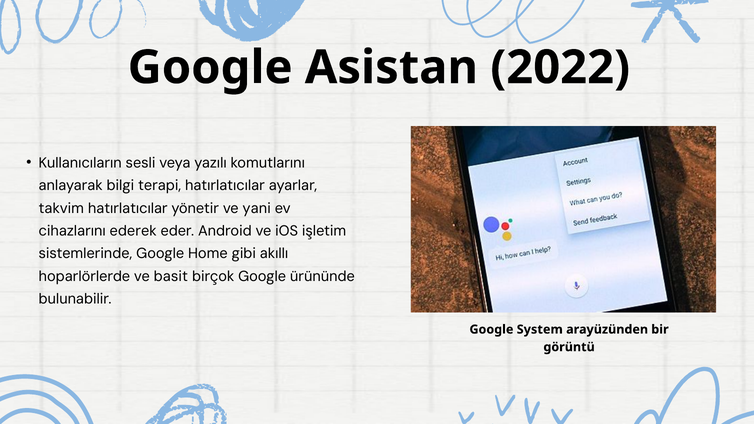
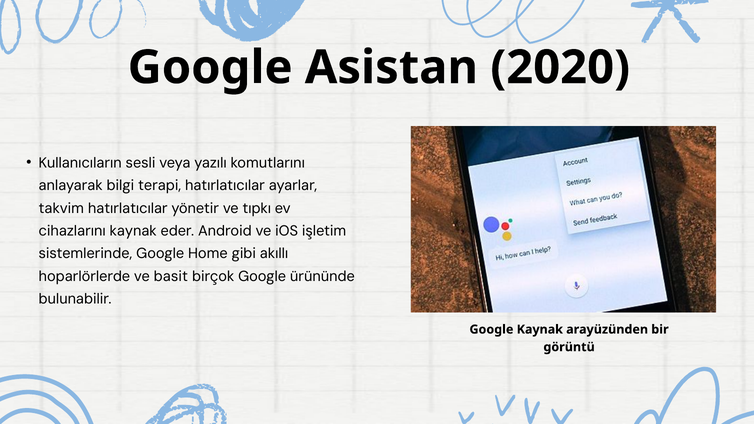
2022: 2022 -> 2020 (560, 68)
yani: yani -> tıpkı (257, 208)
cihazlarını ederek: ederek -> kaynak (133, 231)
Google System: System -> Kaynak (540, 330)
